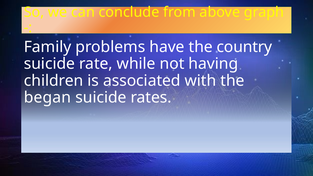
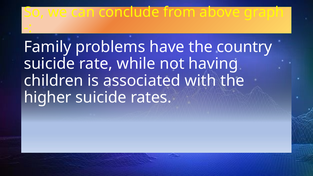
began: began -> higher (48, 98)
